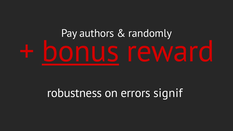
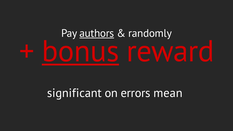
authors underline: none -> present (97, 33)
robustness: robustness -> significant (74, 93)
signif: signif -> mean (168, 93)
